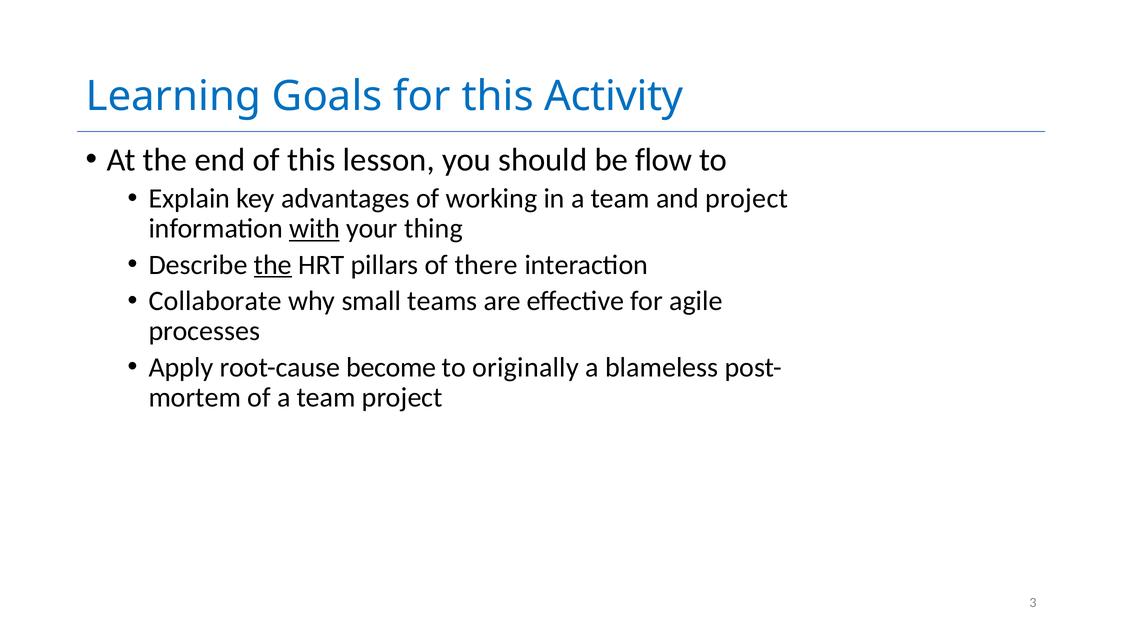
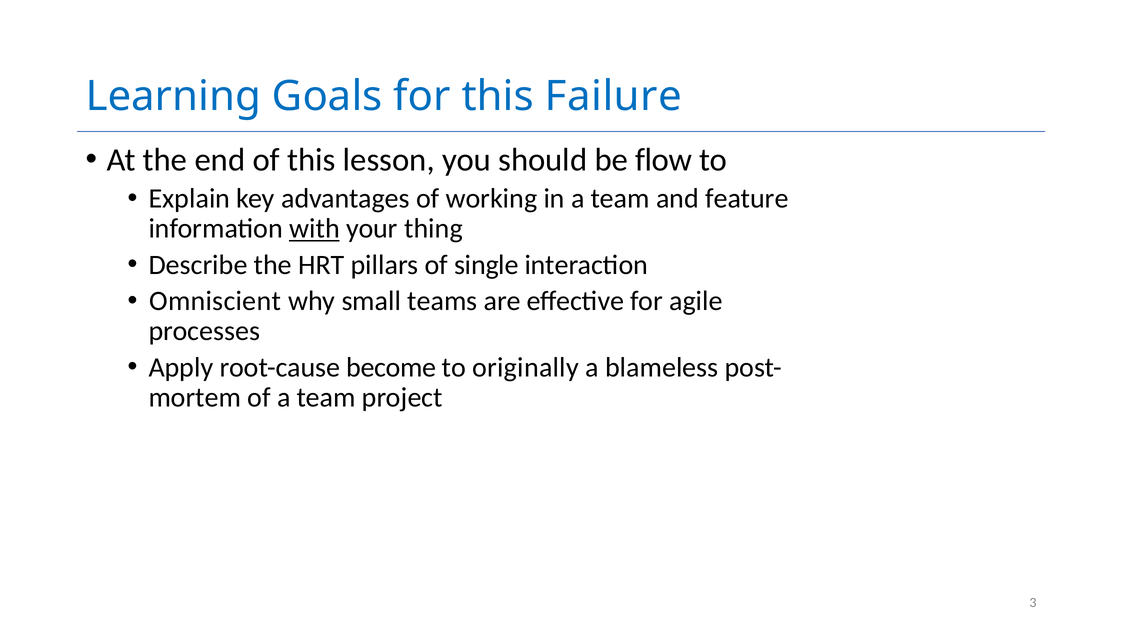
Activity: Activity -> Failure (613, 96)
and project: project -> feature (747, 198)
the underline: present -> none (273, 265)
there: there -> single (486, 265)
Collaborate: Collaborate -> Omniscient (215, 301)
